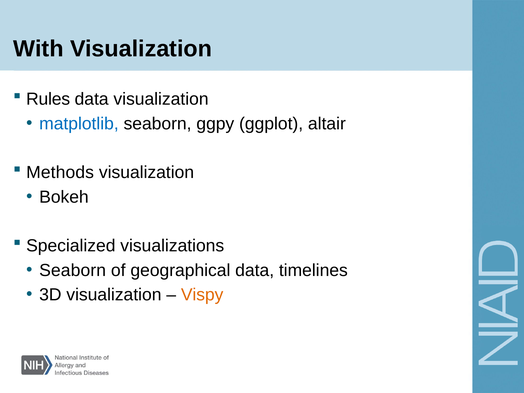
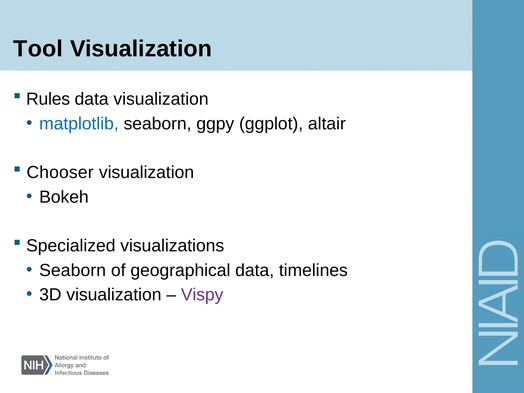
With: With -> Tool (38, 49)
Methods: Methods -> Chooser (60, 173)
Vispy colour: orange -> purple (202, 295)
